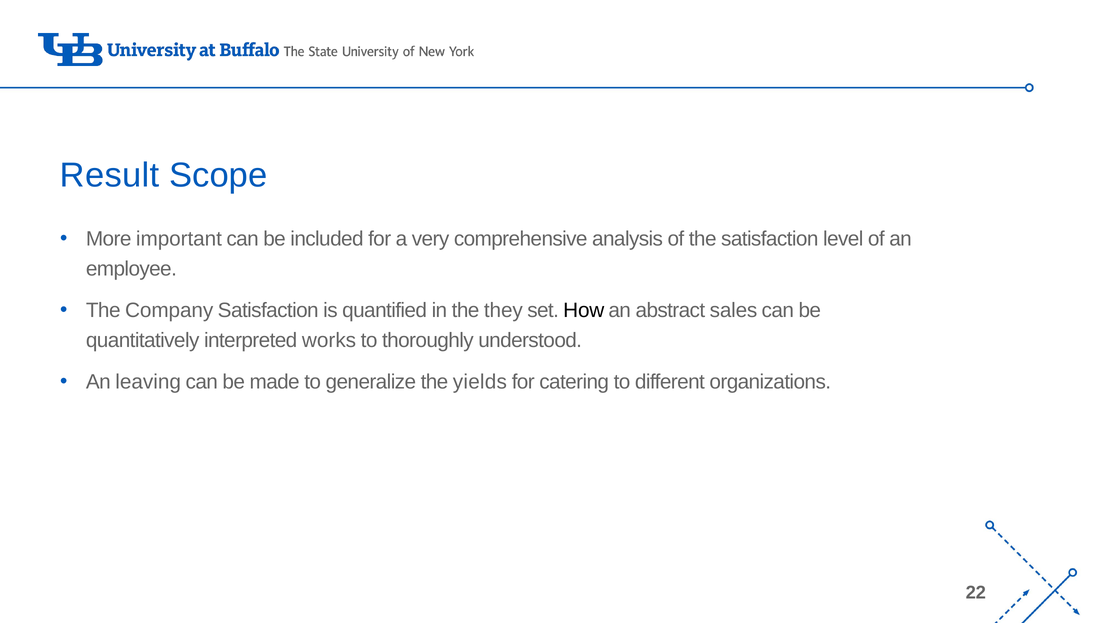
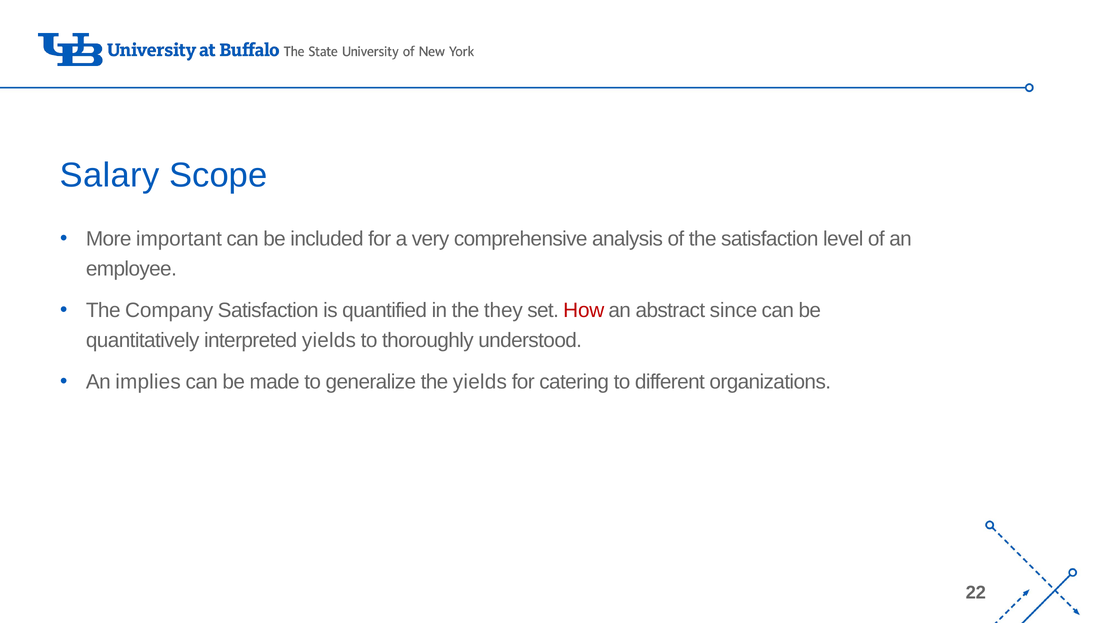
Result: Result -> Salary (110, 175)
How colour: black -> red (584, 310)
sales: sales -> since (734, 310)
interpreted works: works -> yields (329, 340)
leaving: leaving -> implies (148, 382)
